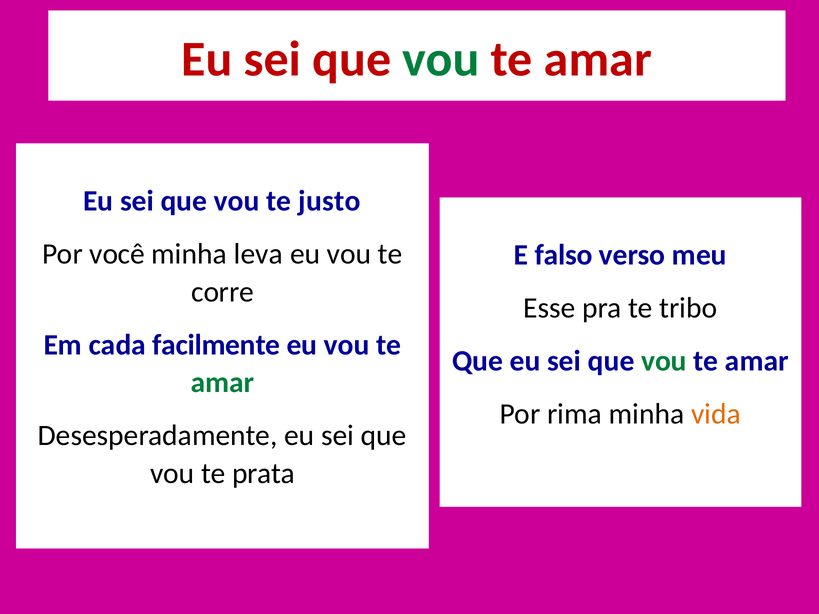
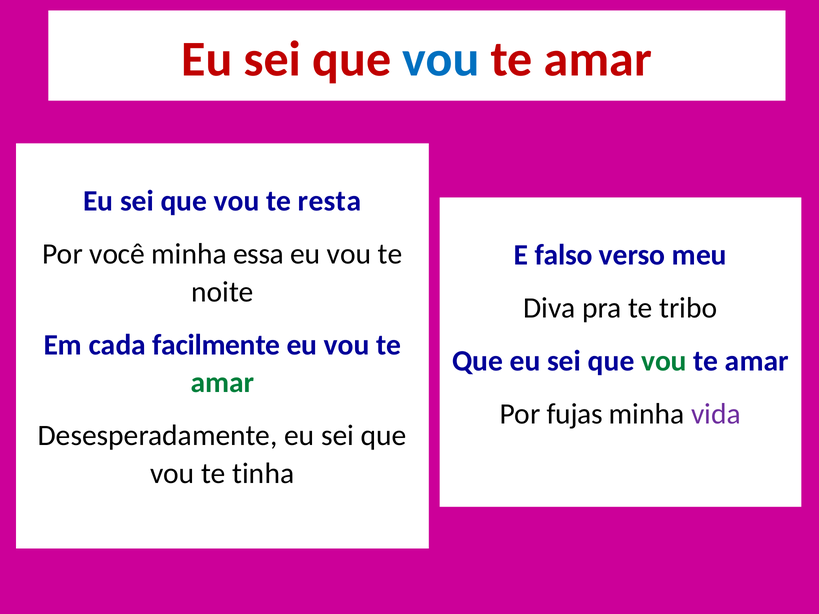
vou colour: green -> blue (441, 59)
justo: justo -> resta (330, 201)
leva: leva -> essa (259, 254)
corre: corre -> noite (222, 292)
Esse: Esse -> Diva (549, 308)
rima: rima -> fujas (575, 414)
vida colour: orange -> purple (716, 414)
prata: prata -> tinha (263, 474)
